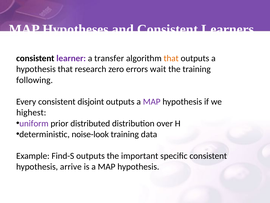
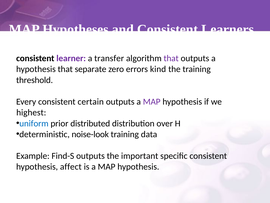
that colour: orange -> purple (171, 58)
research: research -> separate (91, 69)
wait: wait -> kind (158, 69)
following: following -> threshold (35, 80)
disjoint: disjoint -> certain (91, 102)
uniform colour: purple -> blue (34, 123)
arrive: arrive -> affect (71, 167)
